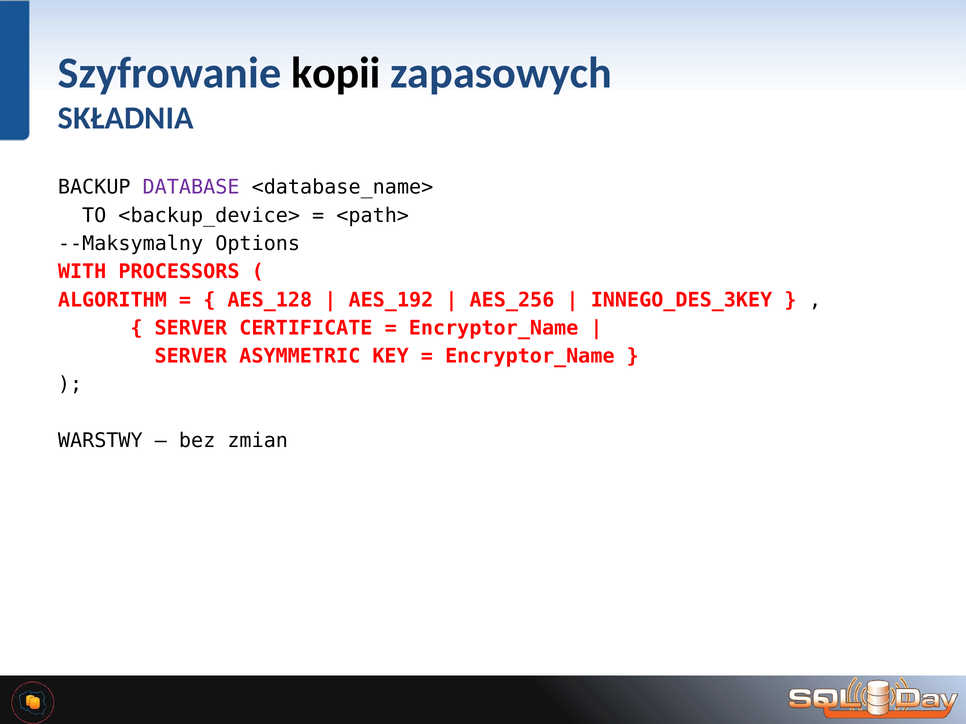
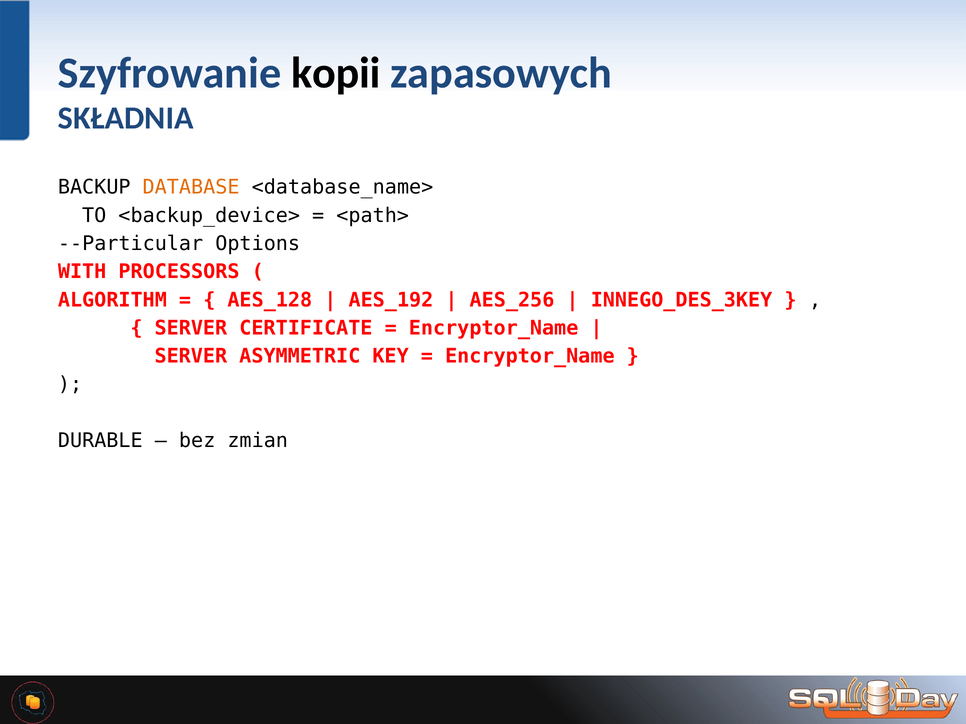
DATABASE colour: purple -> orange (191, 187)
--Maksymalny: --Maksymalny -> --Particular (131, 244)
WARSTWY: WARSTWY -> DURABLE (100, 441)
